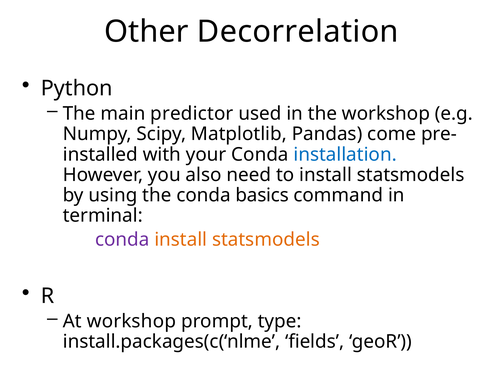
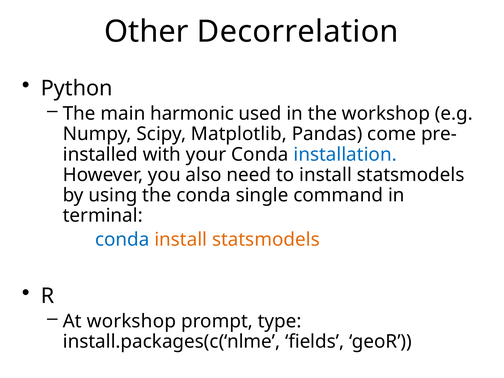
predictor: predictor -> harmonic (192, 114)
basics: basics -> single (262, 195)
conda colour: purple -> blue (122, 240)
